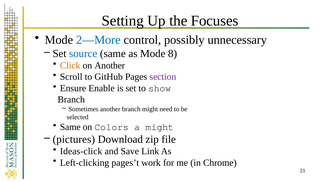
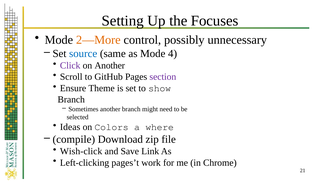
2—More colour: blue -> orange (98, 40)
8: 8 -> 4 (173, 54)
Click colour: orange -> purple (70, 66)
Enable: Enable -> Theme (102, 88)
Same: Same -> Ideas (70, 127)
a might: might -> where (160, 127)
pictures: pictures -> compile (74, 139)
Ideas-click: Ideas-click -> Wish-click (81, 152)
